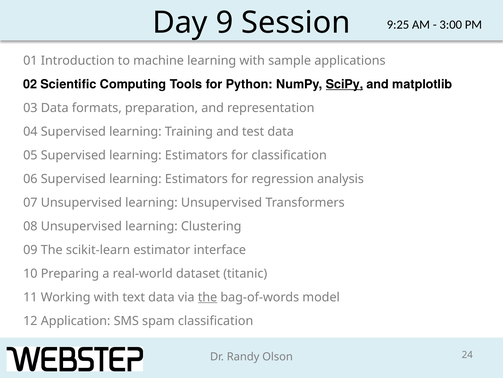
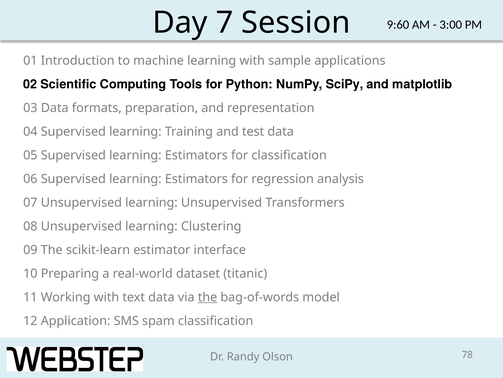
9: 9 -> 7 (224, 23)
9:25: 9:25 -> 9:60 (398, 25)
SciPy underline: present -> none (345, 84)
24: 24 -> 78 (467, 354)
